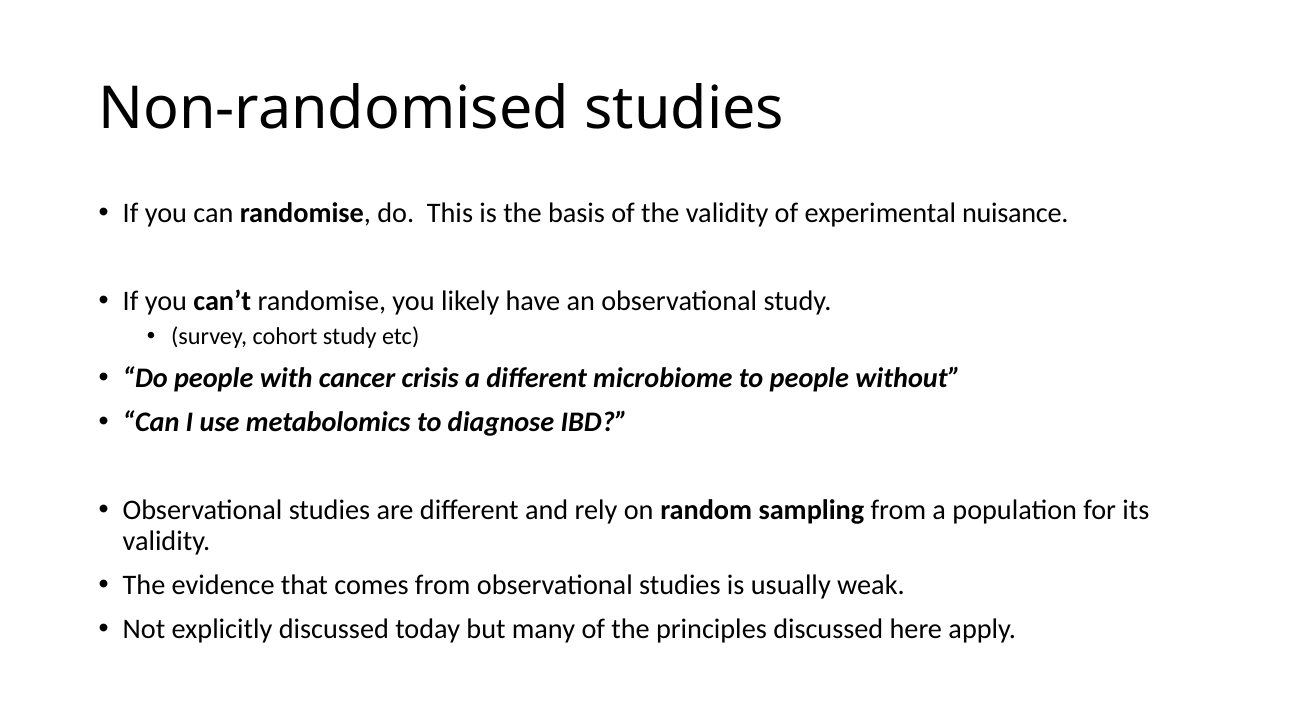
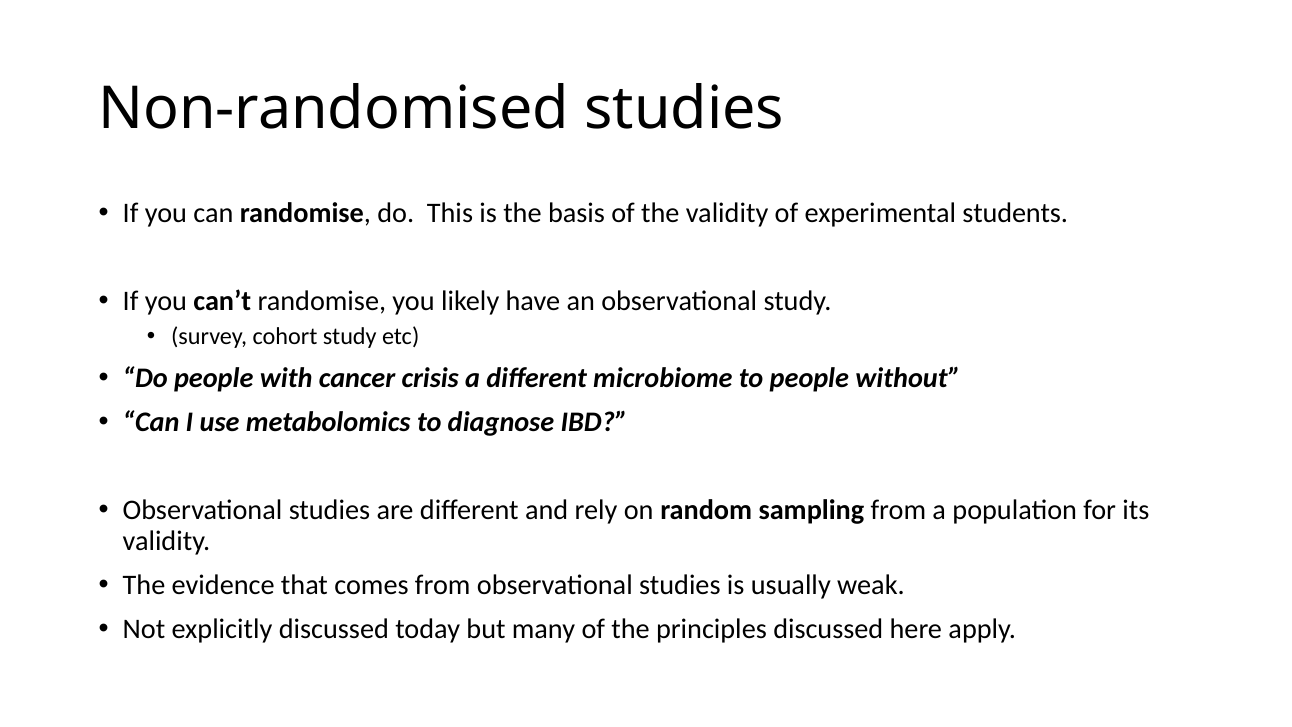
nuisance: nuisance -> students (1015, 213)
